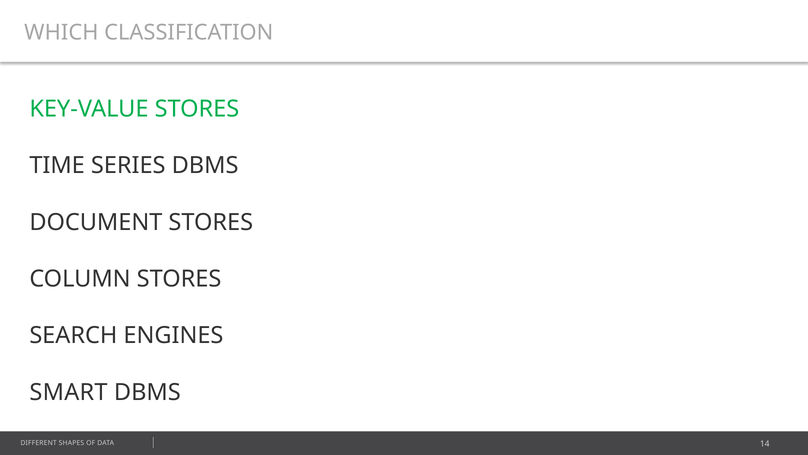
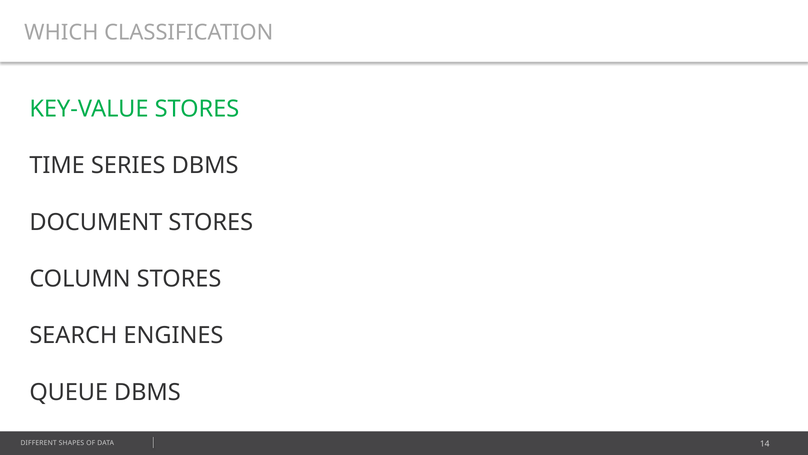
SMART: SMART -> QUEUE (69, 392)
